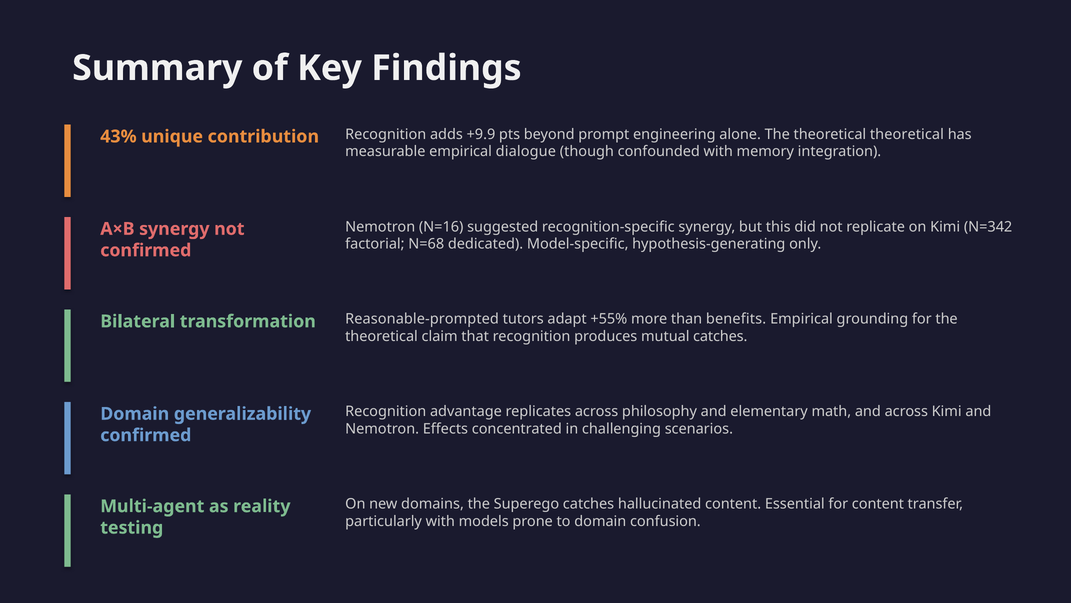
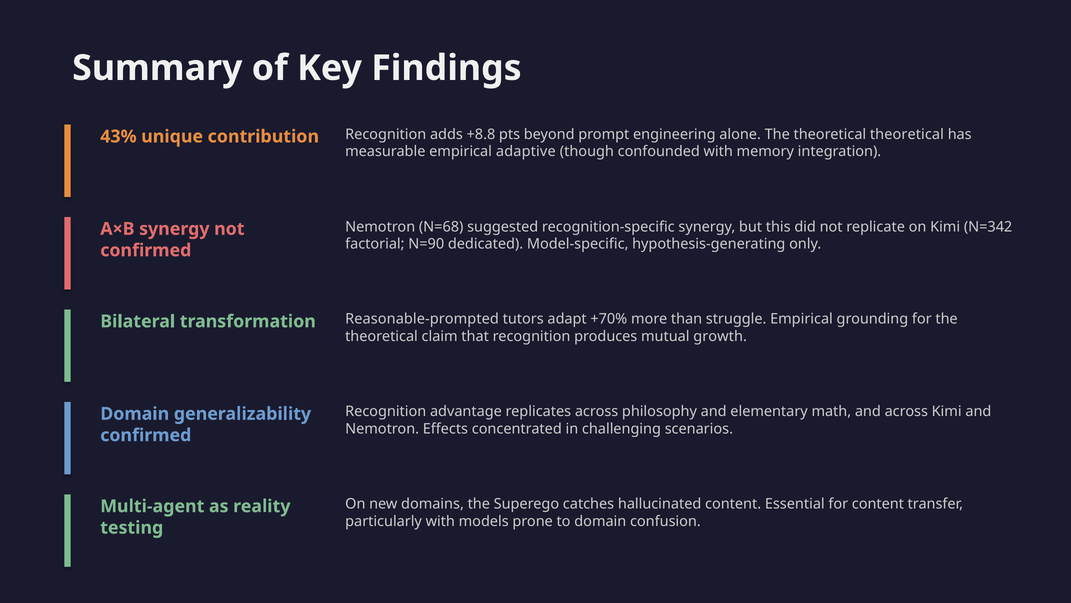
+9.9: +9.9 -> +8.8 (481, 134)
dialogue: dialogue -> adaptive (526, 152)
N=16: N=16 -> N=68 (441, 227)
N=68: N=68 -> N=90 (426, 244)
+55%: +55% -> +70% (609, 319)
benefits: benefits -> struggle (736, 319)
mutual catches: catches -> growth (720, 336)
